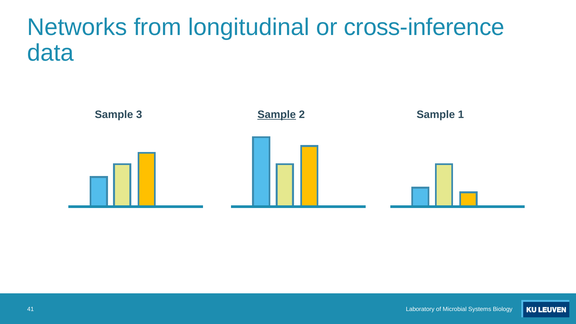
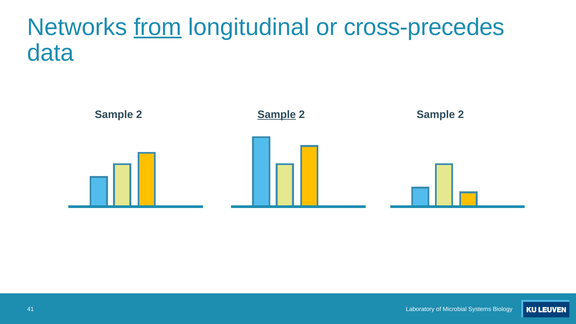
from underline: none -> present (158, 27)
cross-inference: cross-inference -> cross-precedes (424, 27)
3: 3 -> 2 (139, 115)
1: 1 -> 2 (461, 115)
